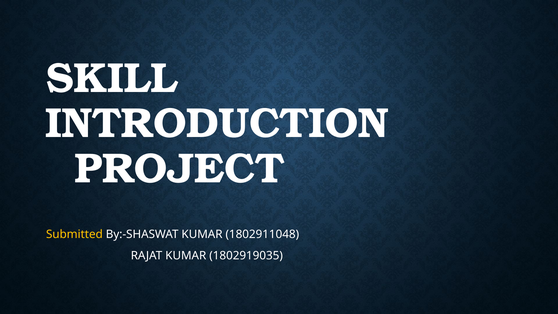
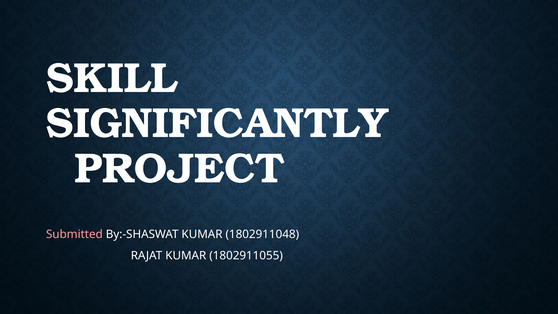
INTRODUCTION: INTRODUCTION -> SIGNIFICANTLY (217, 123)
Submitted colour: yellow -> pink (74, 234)
1802919035: 1802919035 -> 1802911055 (246, 255)
